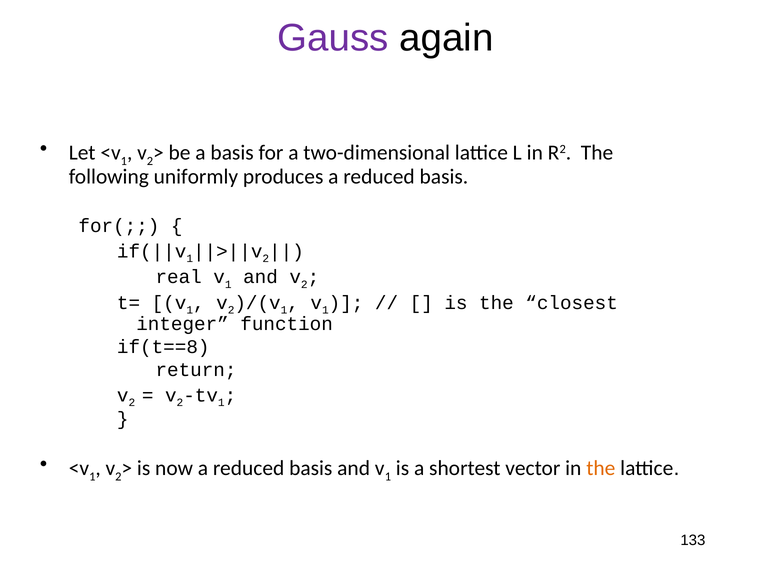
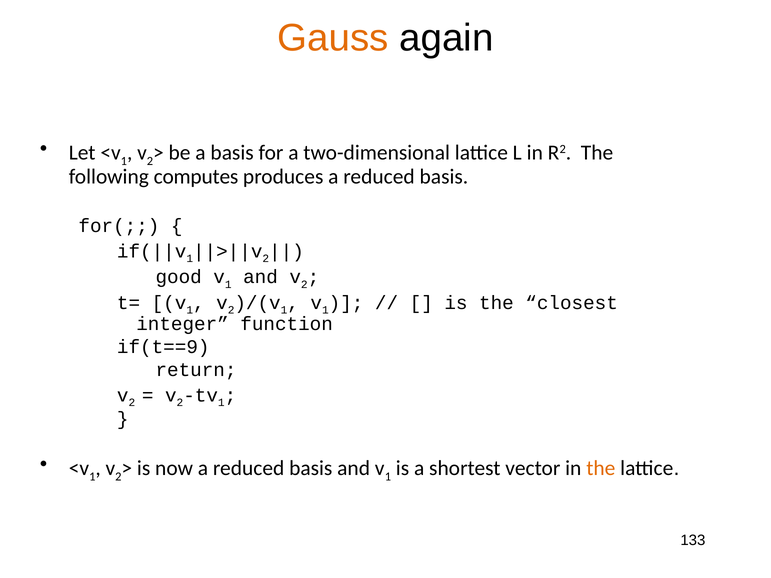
Gauss colour: purple -> orange (333, 38)
uniformly: uniformly -> computes (196, 177)
real: real -> good (179, 277)
if(t==8: if(t==8 -> if(t==9 (163, 347)
